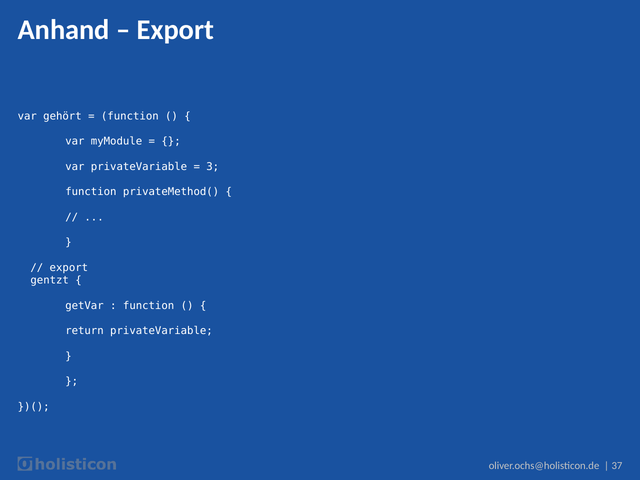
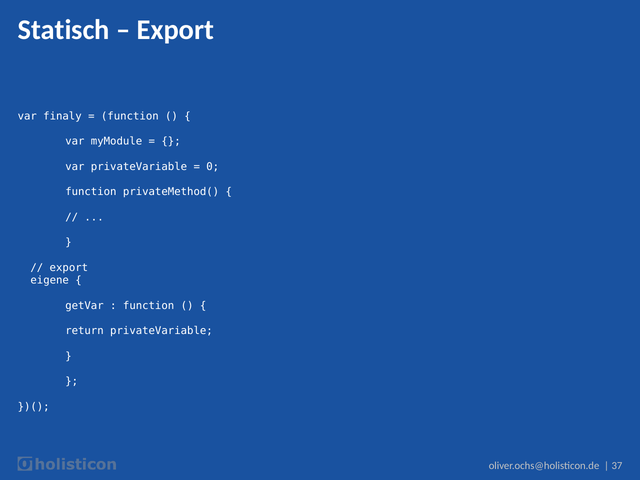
Anhand: Anhand -> Statisch (64, 30)
gehört: gehört -> finaly (62, 116)
3: 3 -> 0 (213, 167)
gentzt: gentzt -> eigene (50, 280)
